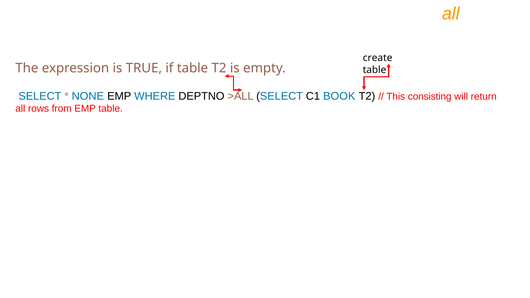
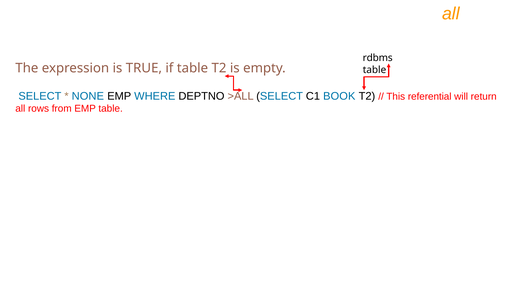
create: create -> rdbms (378, 58)
consisting: consisting -> referential (430, 96)
